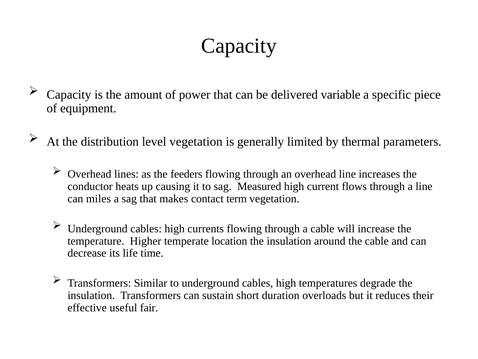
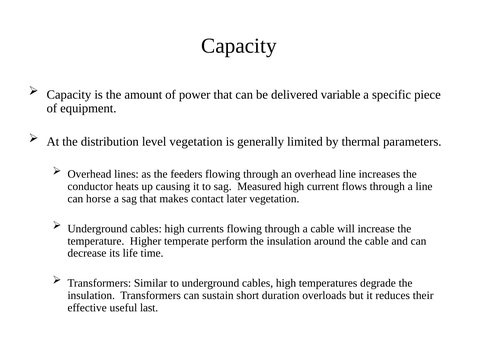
miles: miles -> horse (98, 198)
term: term -> later (237, 198)
location: location -> perform (229, 241)
fair: fair -> last (149, 307)
